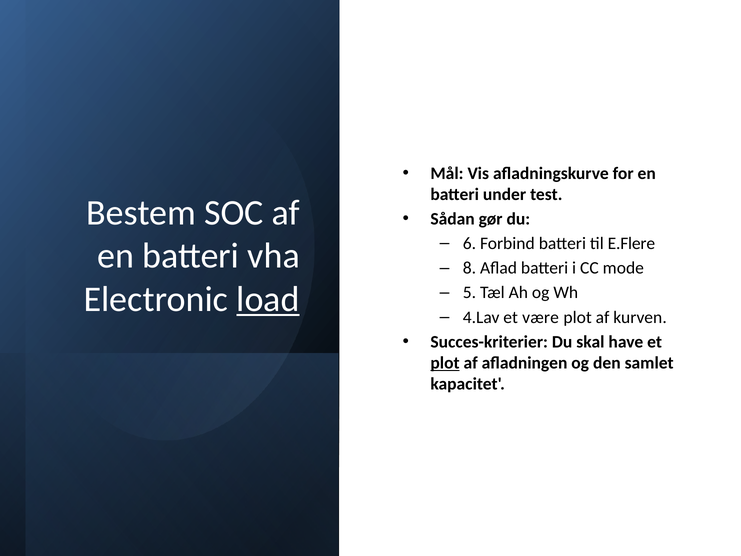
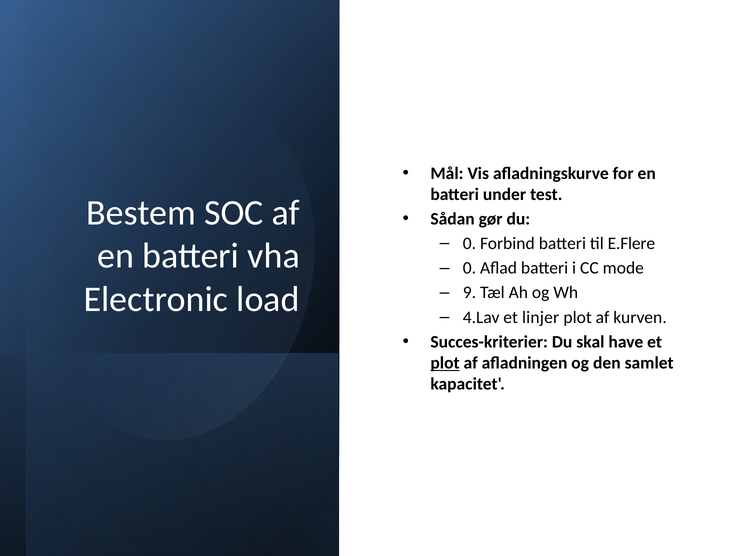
6: 6 -> 0 (469, 244)
8: 8 -> 0 (469, 268)
5: 5 -> 9 (469, 293)
load underline: present -> none (268, 299)
være: være -> linjer (541, 317)
